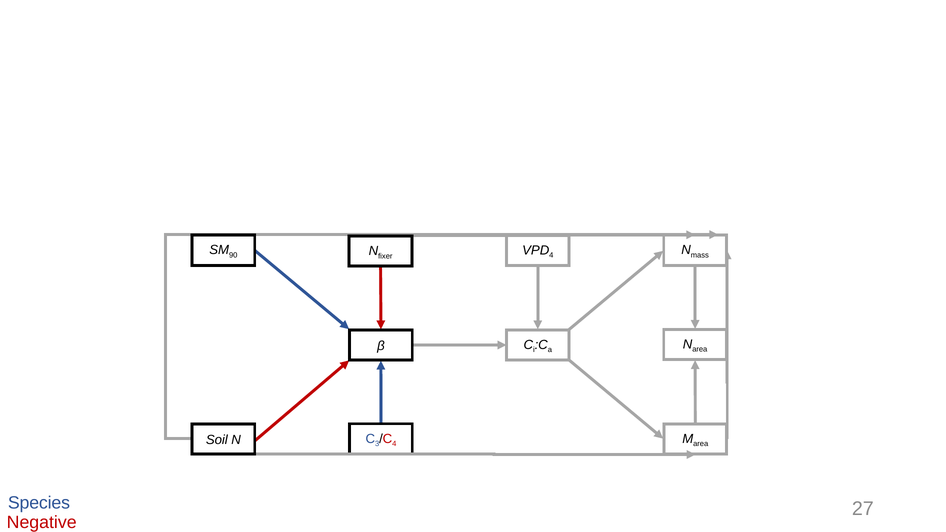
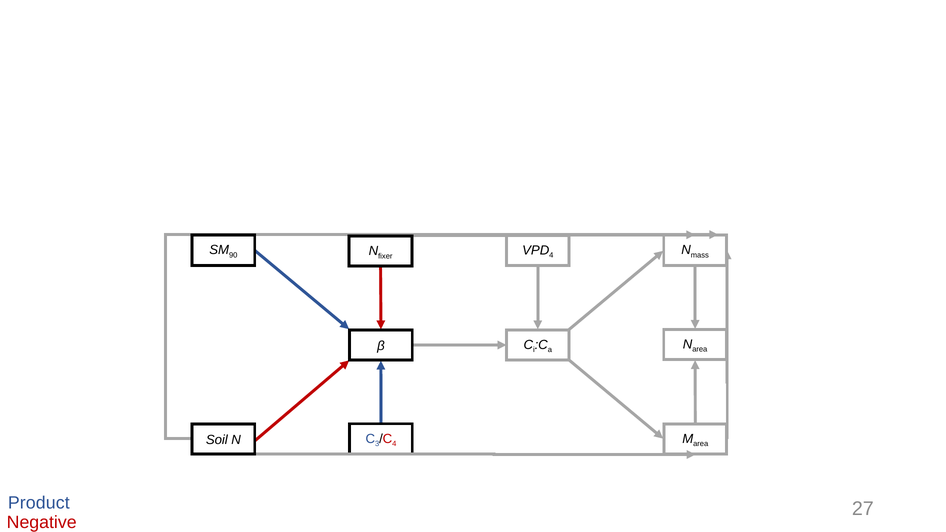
Species: Species -> Product (39, 503)
